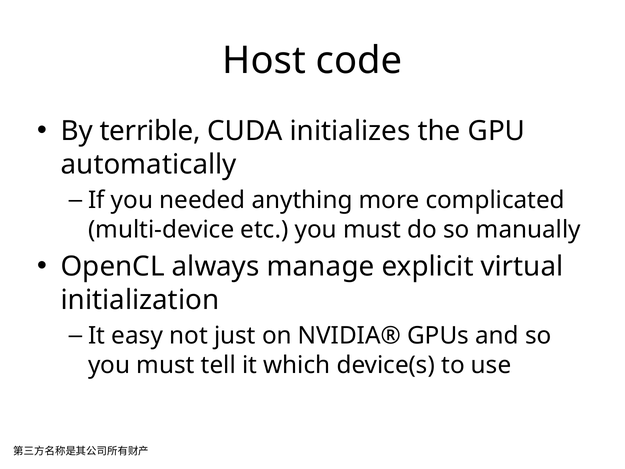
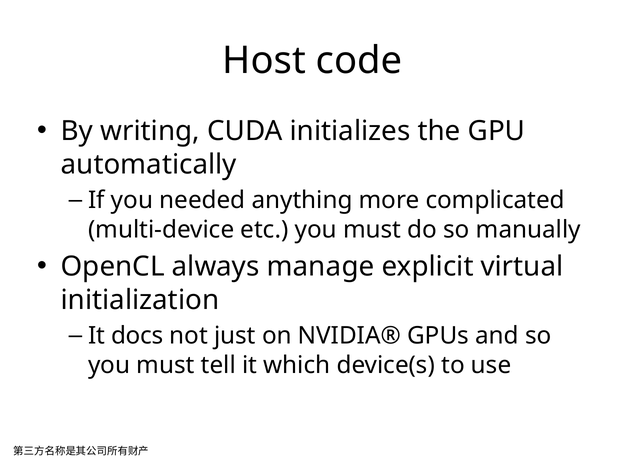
terrible: terrible -> writing (150, 131)
easy: easy -> docs (137, 336)
